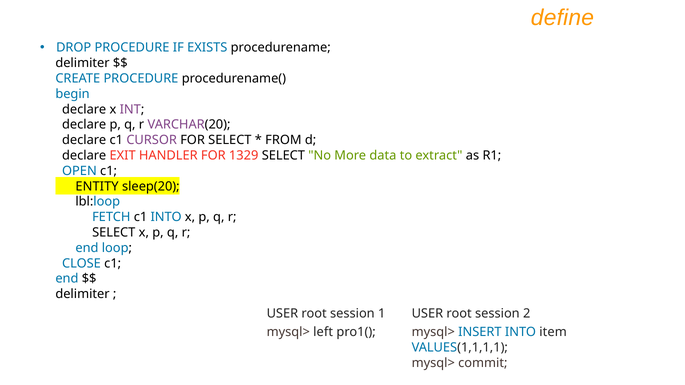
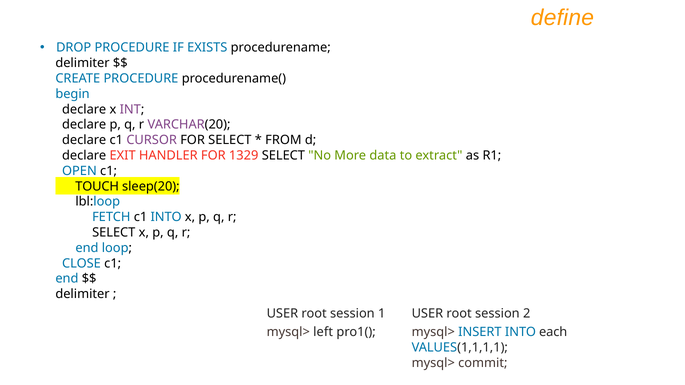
ENTITY: ENTITY -> TOUCH (97, 187)
item: item -> each (553, 333)
